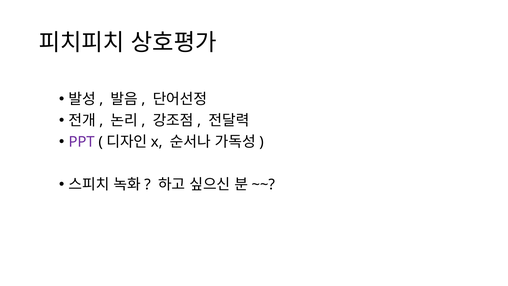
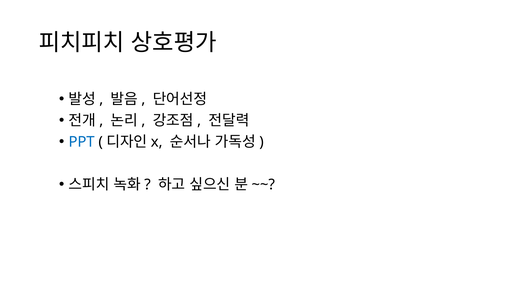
PPT colour: purple -> blue (82, 142)
